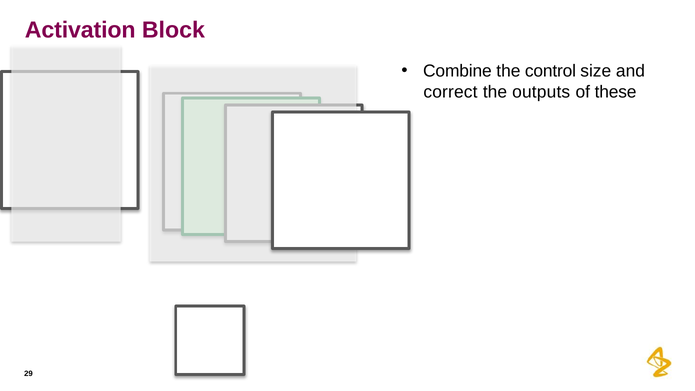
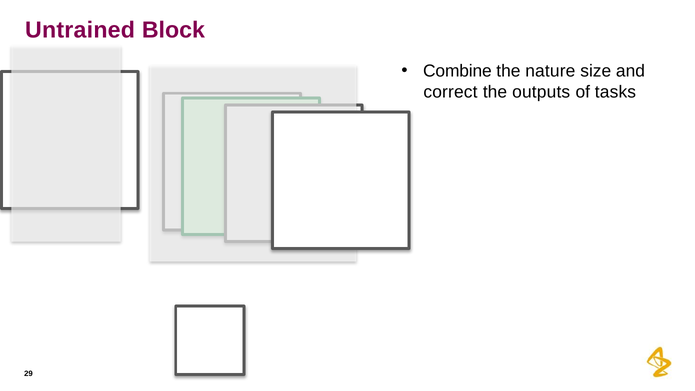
Activation: Activation -> Untrained (80, 30)
control: control -> nature (550, 71)
these: these -> tasks (615, 92)
